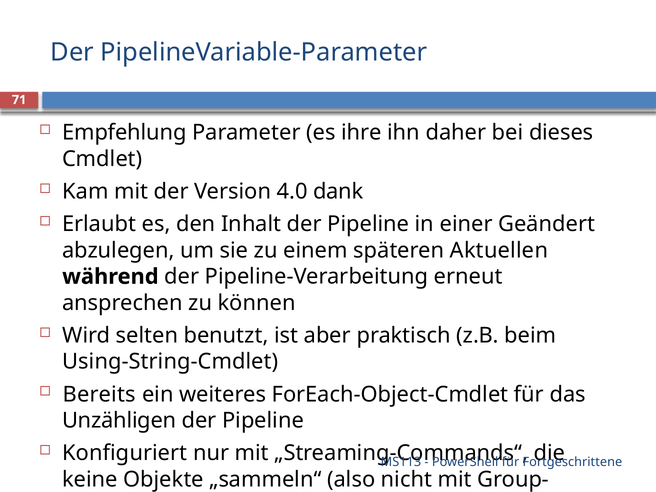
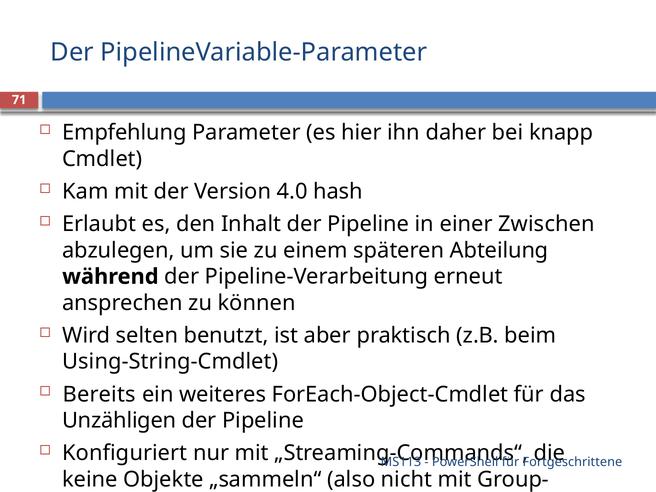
ihre: ihre -> hier (361, 133)
dieses: dieses -> knapp (561, 133)
dank: dank -> hash (338, 192)
Geändert: Geändert -> Zwischen (547, 224)
Aktuellen: Aktuellen -> Abteilung (499, 250)
